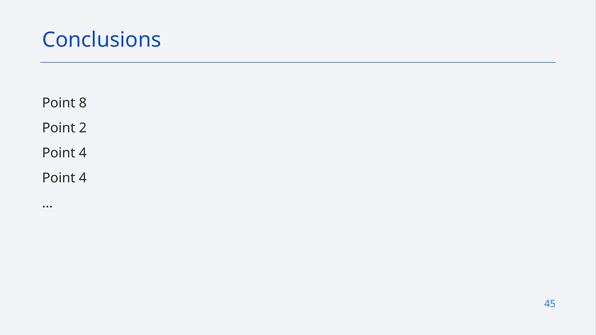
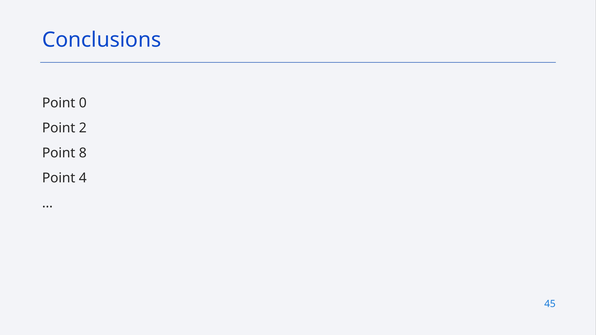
8: 8 -> 0 (83, 103)
4: 4 -> 8 (83, 153)
